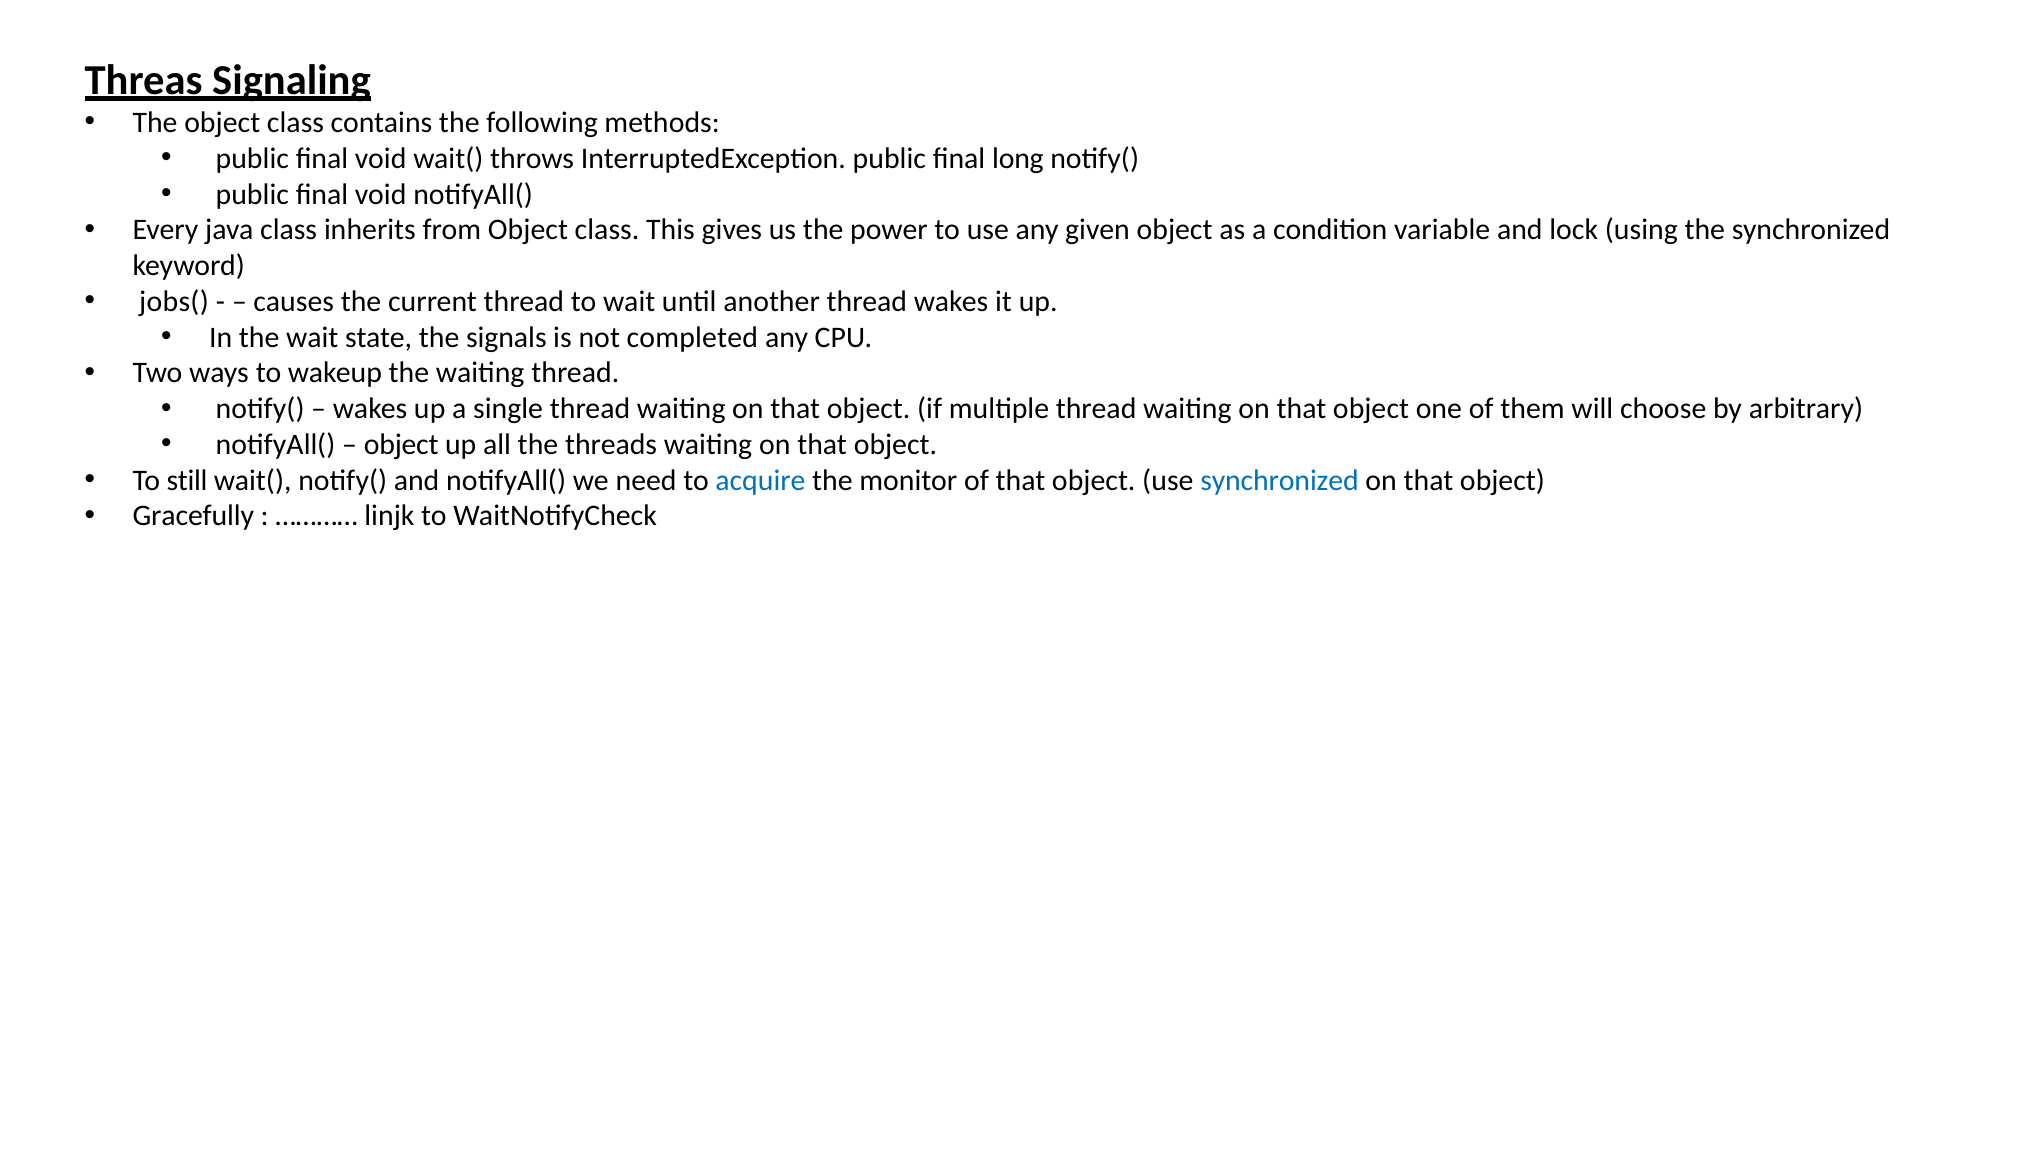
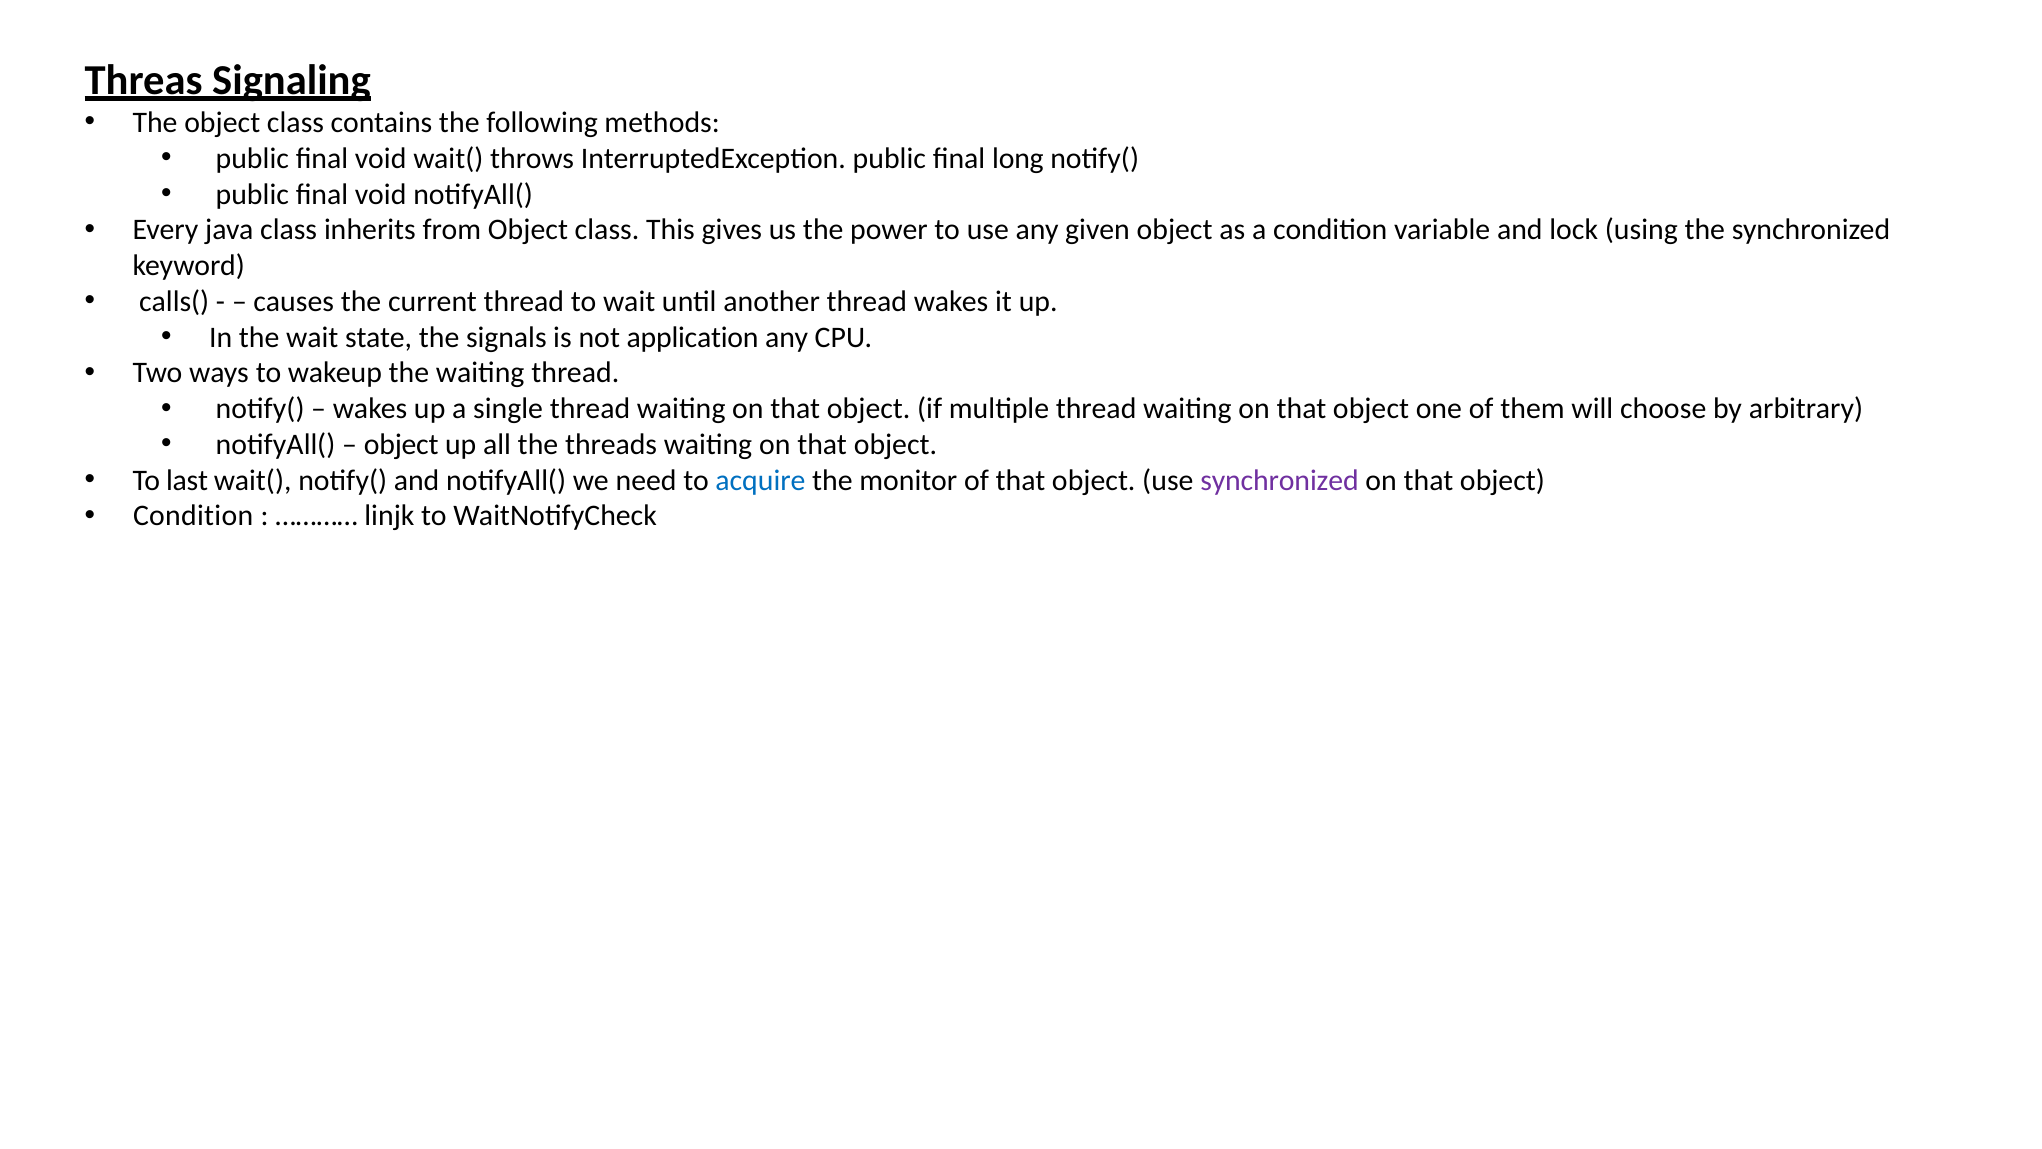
jobs(: jobs( -> calls( (174, 301)
completed: completed -> application (693, 337)
still: still -> last (187, 480)
synchronized colour: blue -> purple (1280, 480)
Gracefully: Gracefully -> Condition (193, 516)
